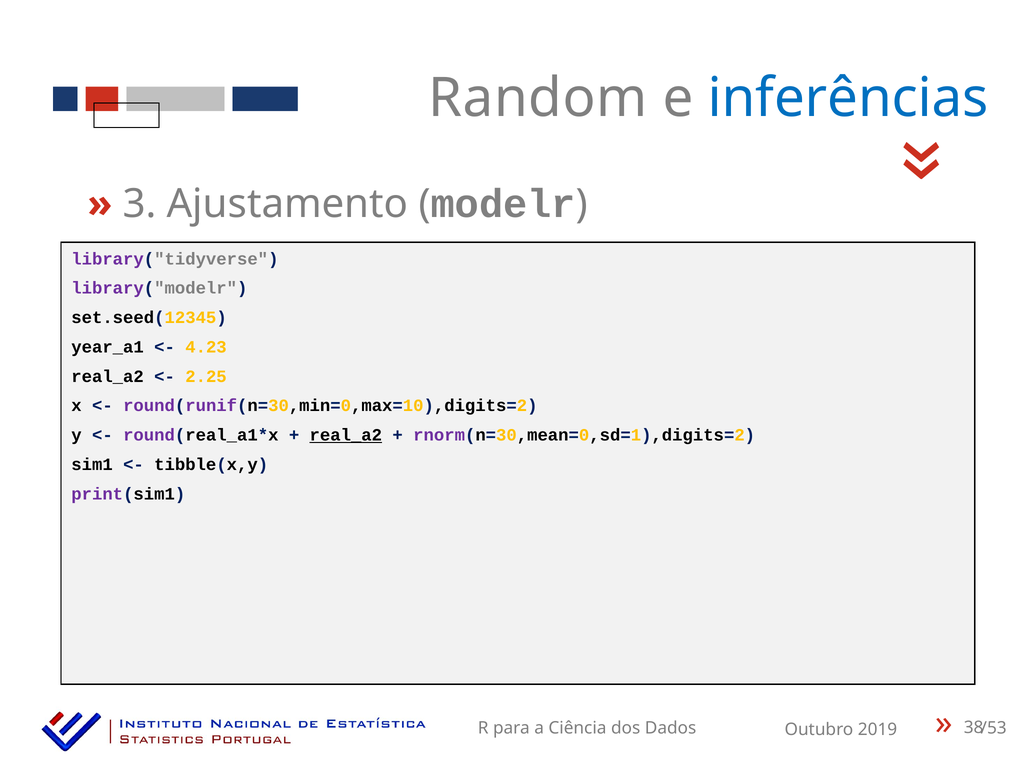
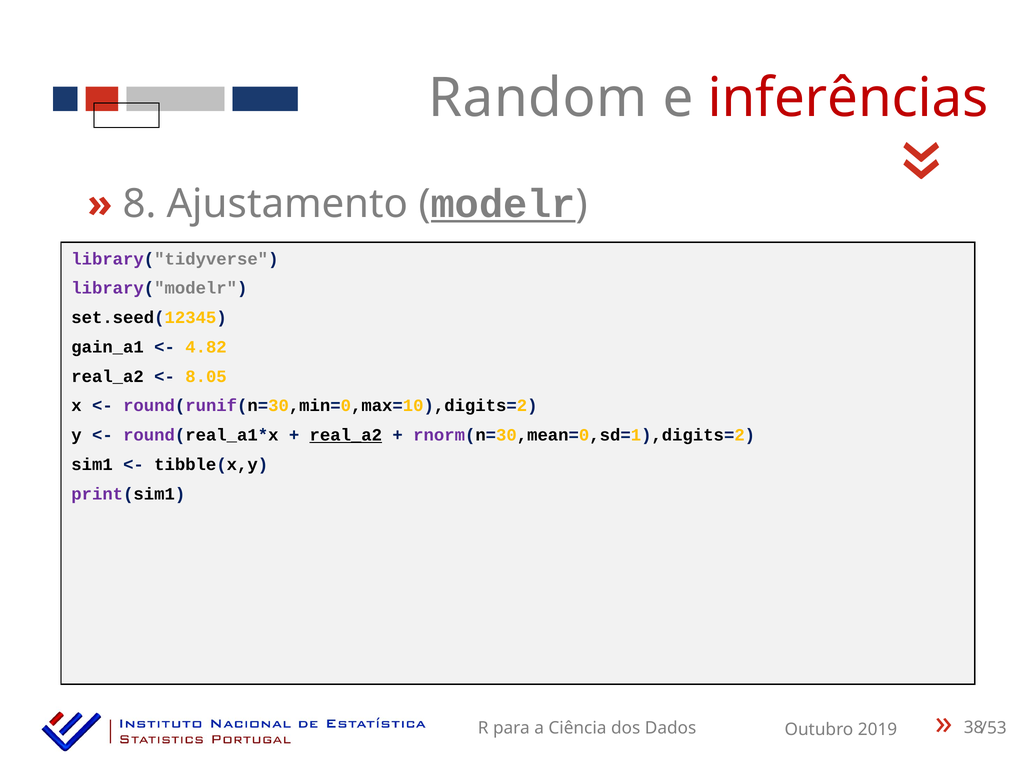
inferências colour: blue -> red (848, 98)
3: 3 -> 8 (139, 204)
modelr underline: none -> present (503, 204)
year_a1: year_a1 -> gain_a1 (108, 347)
4.23: 4.23 -> 4.82 (206, 347)
2.25: 2.25 -> 8.05 (206, 376)
